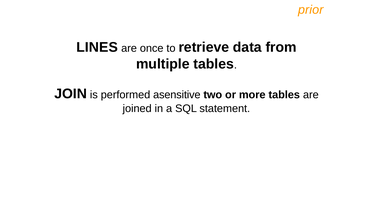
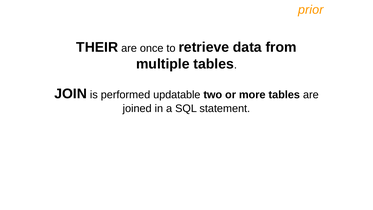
LINES: LINES -> THEIR (97, 47)
asensitive: asensitive -> updatable (177, 95)
